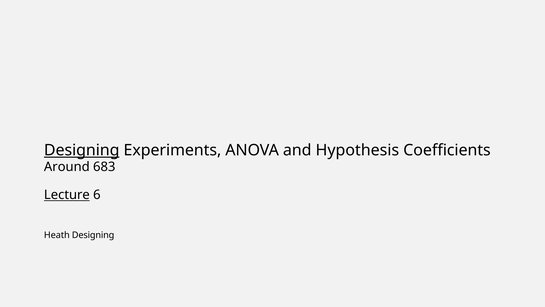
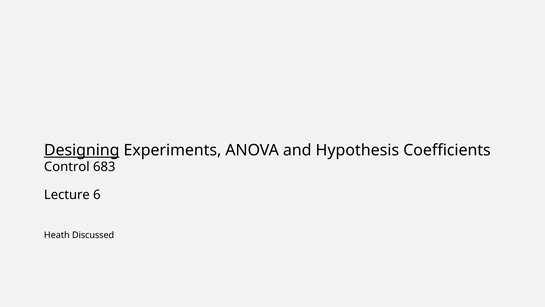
Around: Around -> Control (67, 167)
Lecture underline: present -> none (67, 195)
Heath Designing: Designing -> Discussed (93, 235)
